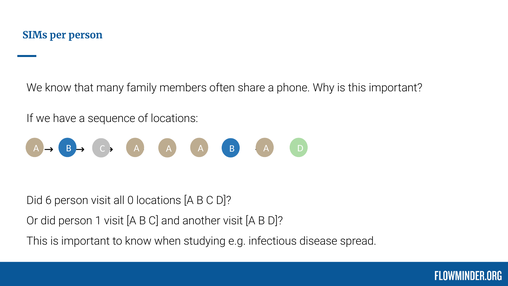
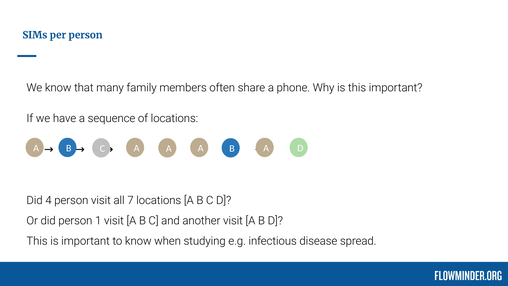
6: 6 -> 4 (48, 200)
0: 0 -> 7 (130, 200)
